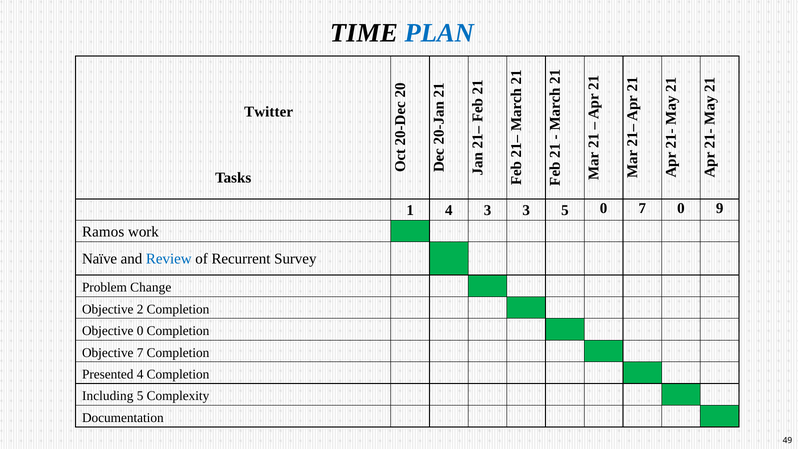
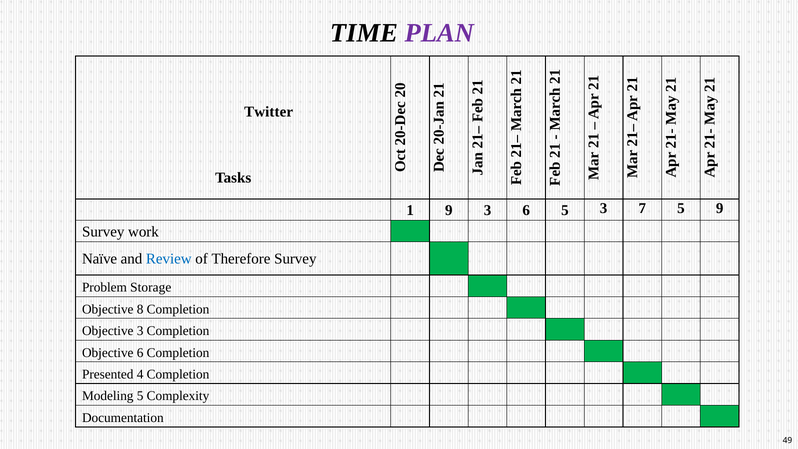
PLAN colour: blue -> purple (439, 33)
1 4: 4 -> 9 (449, 210)
3 3: 3 -> 6 (526, 210)
5 0: 0 -> 3 (604, 208)
7 0: 0 -> 5 (681, 208)
Ramos: Ramos -> Survey (103, 232)
Recurrent: Recurrent -> Therefore (241, 259)
Change: Change -> Storage (151, 287)
Objective 2: 2 -> 8 (140, 309)
Objective 0: 0 -> 3 (140, 331)
Objective 7: 7 -> 6 (140, 353)
Including: Including -> Modeling (108, 396)
